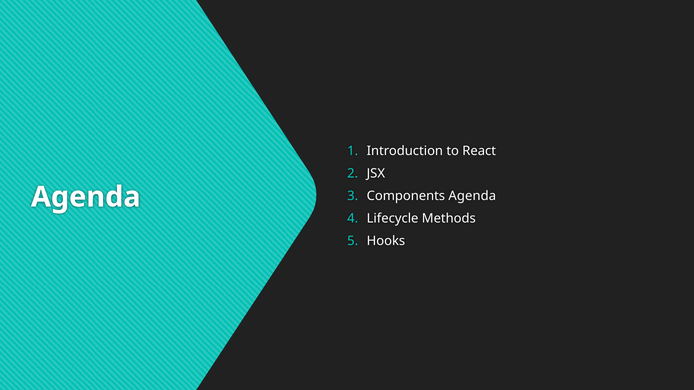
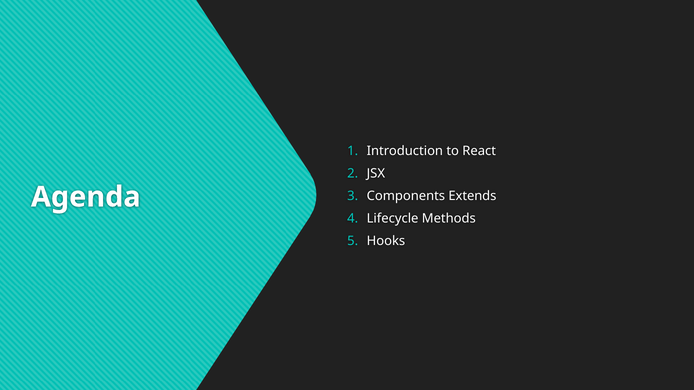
Components Agenda: Agenda -> Extends (472, 196)
